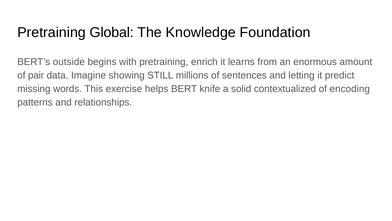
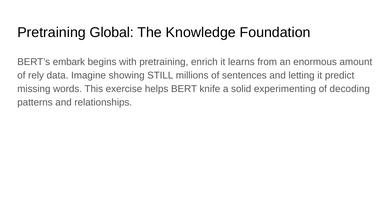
outside: outside -> embark (69, 62)
pair: pair -> rely (36, 75)
contextualized: contextualized -> experimenting (285, 89)
encoding: encoding -> decoding (350, 89)
